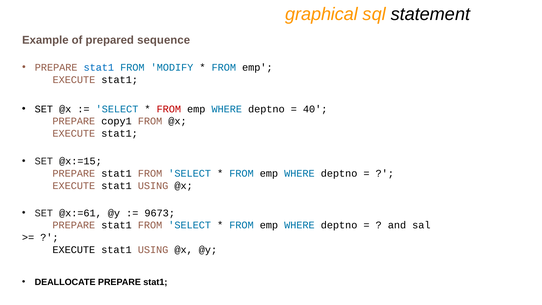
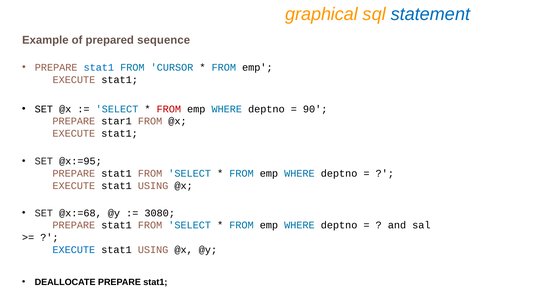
statement colour: black -> blue (430, 14)
MODIFY: MODIFY -> CURSOR (172, 67)
40: 40 -> 90 (315, 109)
copy1: copy1 -> star1 (116, 121)
@x:=15: @x:=15 -> @x:=95 (80, 161)
@x:=61: @x:=61 -> @x:=68 (80, 213)
9673: 9673 -> 3080 (160, 213)
EXECUTE colour: black -> blue (74, 250)
